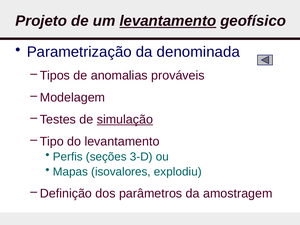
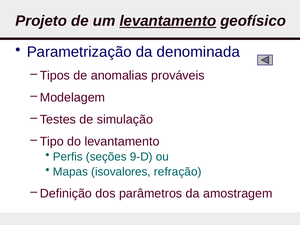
simulação underline: present -> none (125, 120)
3-D: 3-D -> 9-D (141, 157)
explodiu: explodiu -> refração (178, 172)
